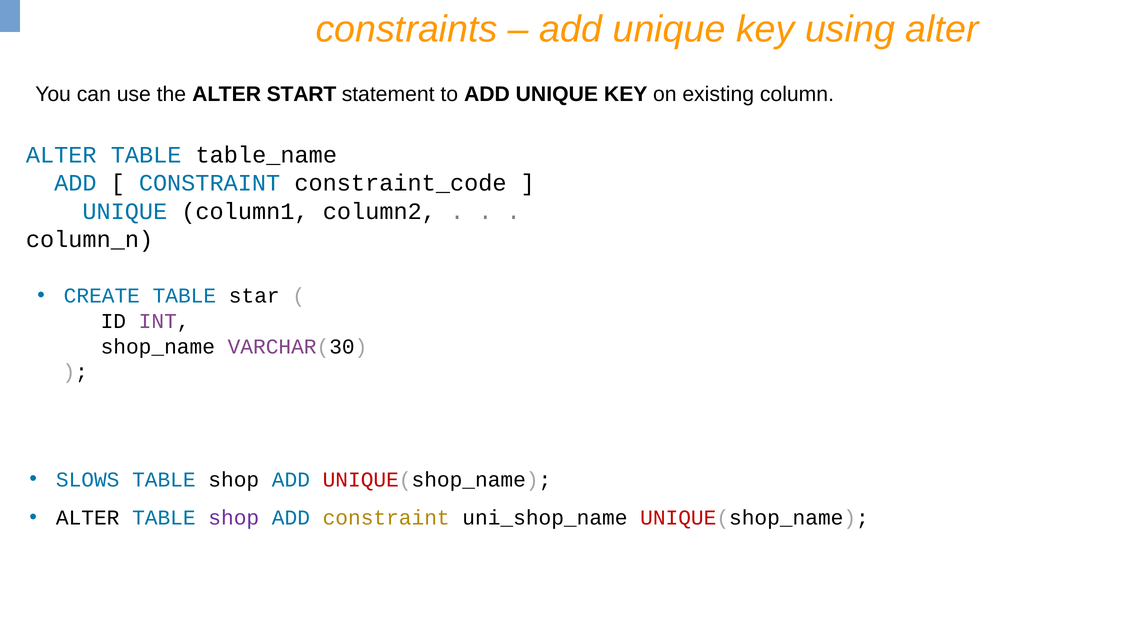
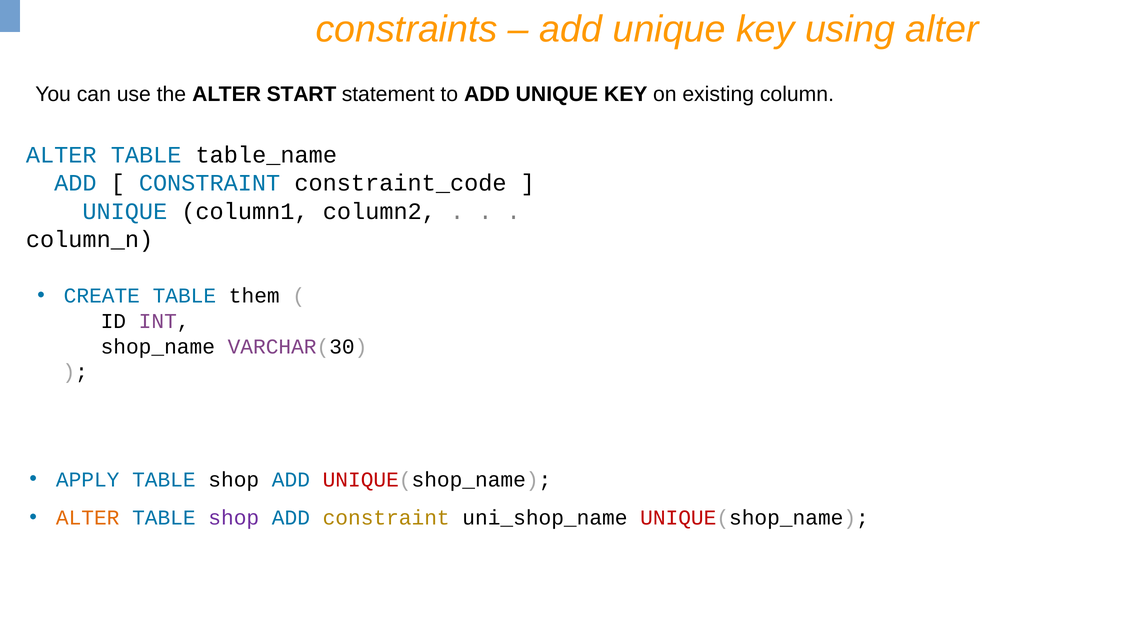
star: star -> them (254, 296)
SLOWS: SLOWS -> APPLY (88, 480)
ALTER colour: black -> orange (88, 518)
